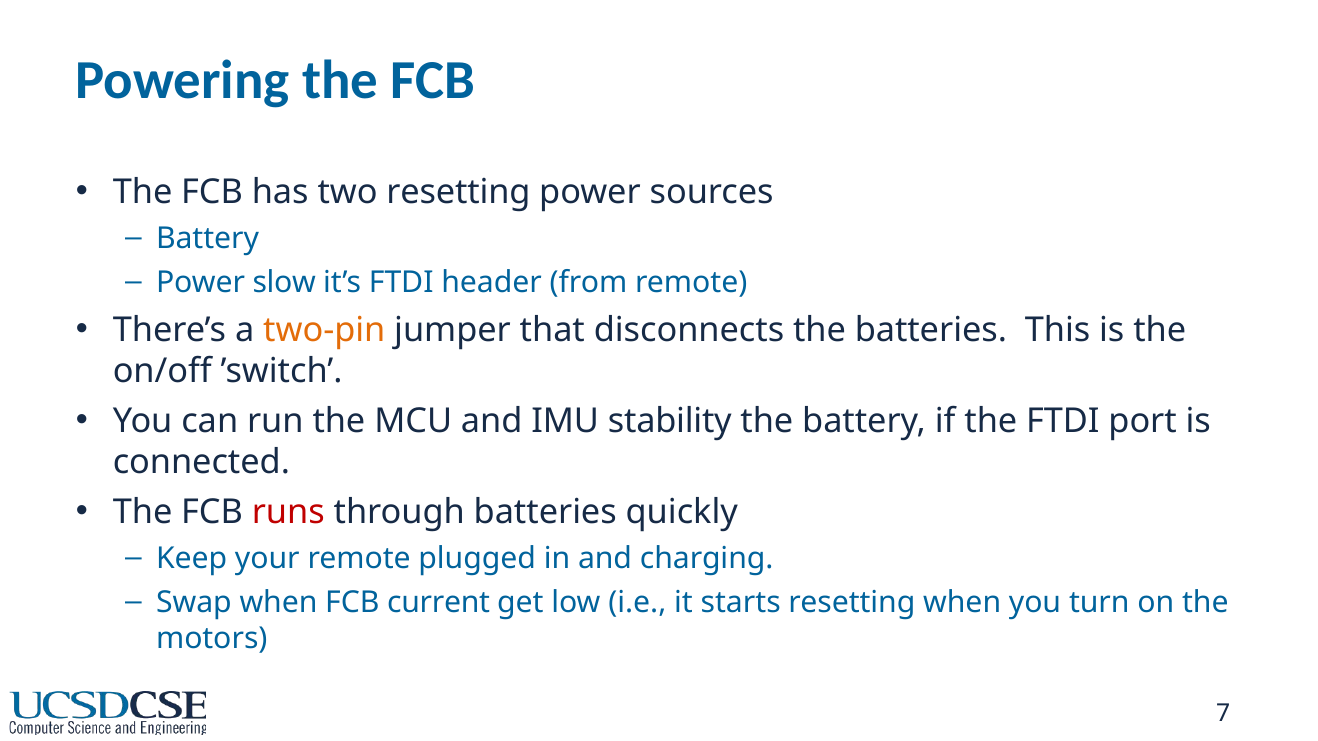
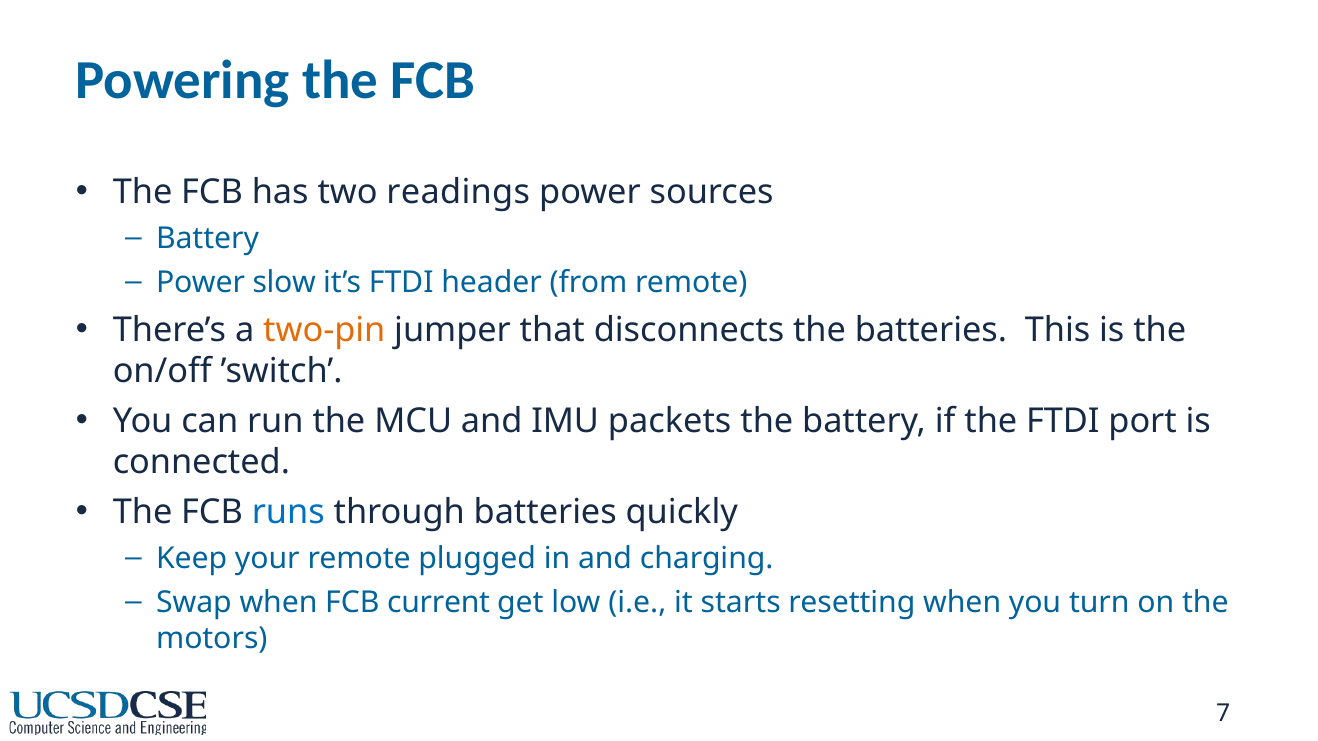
two resetting: resetting -> readings (458, 193)
stability: stability -> packets (670, 422)
runs colour: red -> blue (288, 513)
